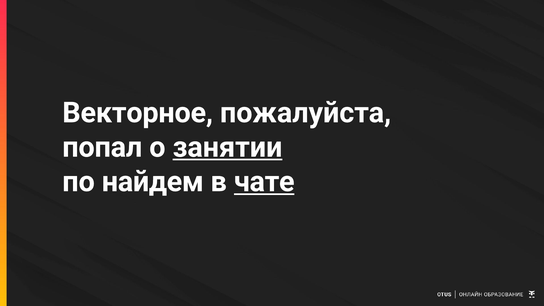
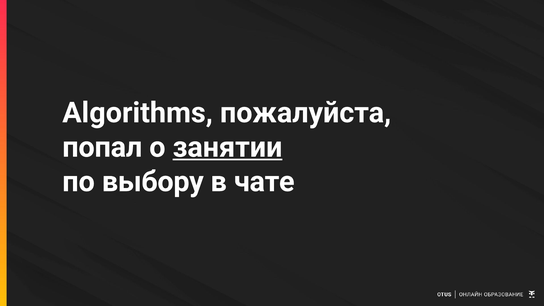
Векторное: Векторное -> Algorithms (138, 113)
найдем: найдем -> выбору (153, 182)
чате underline: present -> none (264, 182)
